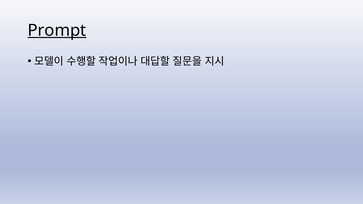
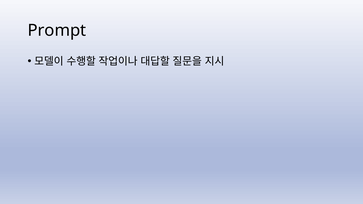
Prompt underline: present -> none (57, 30)
